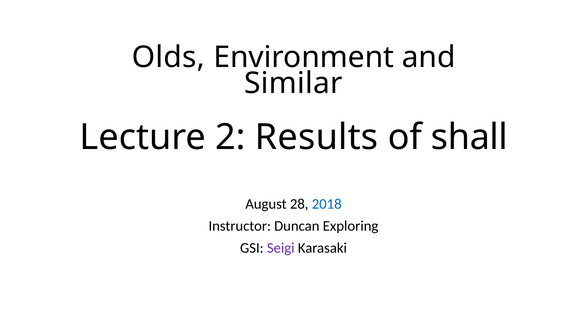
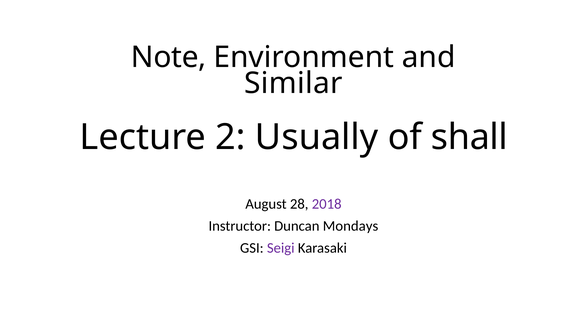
Olds: Olds -> Note (169, 57)
Results: Results -> Usually (317, 137)
2018 colour: blue -> purple (327, 204)
Exploring: Exploring -> Mondays (351, 226)
